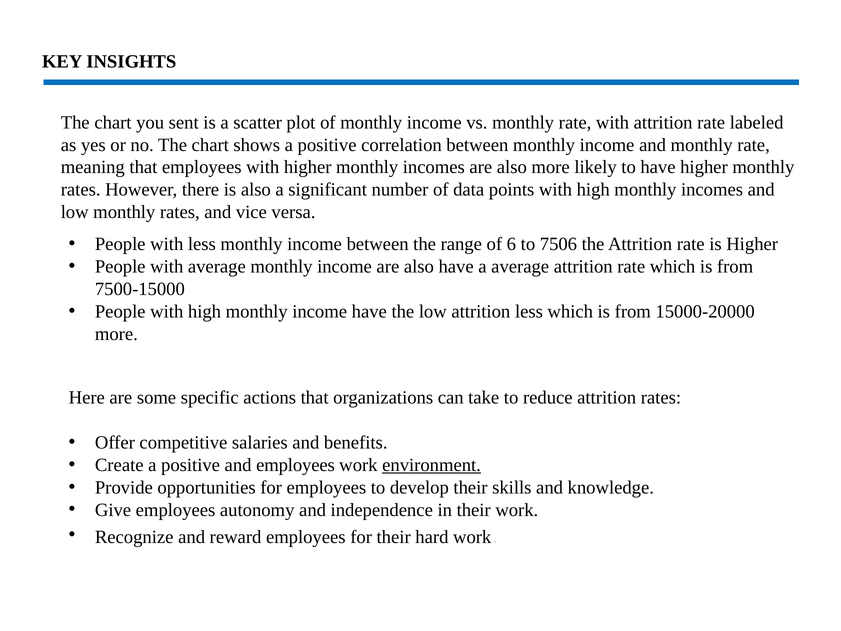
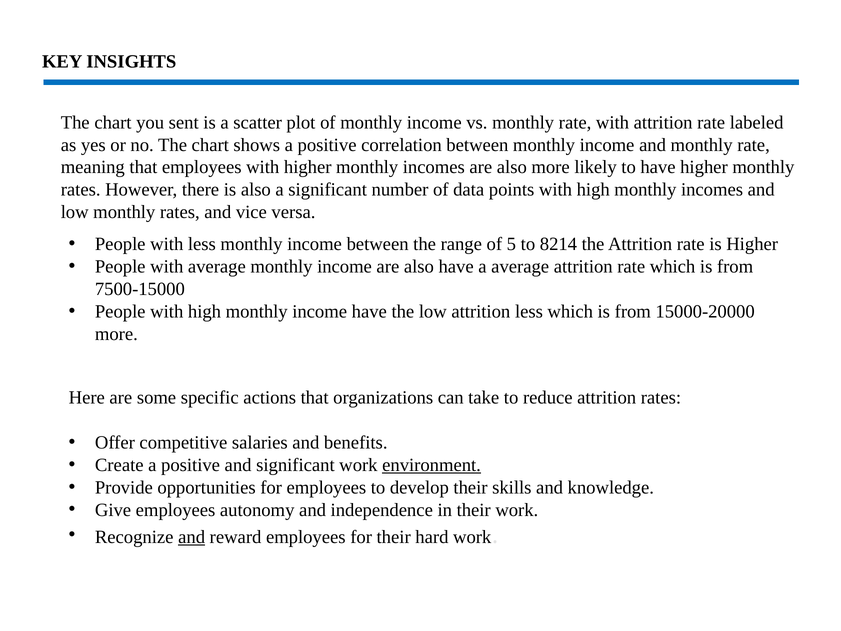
6: 6 -> 5 (511, 244)
7506: 7506 -> 8214 (558, 244)
and employees: employees -> significant (295, 465)
and underline: none -> present (192, 537)
